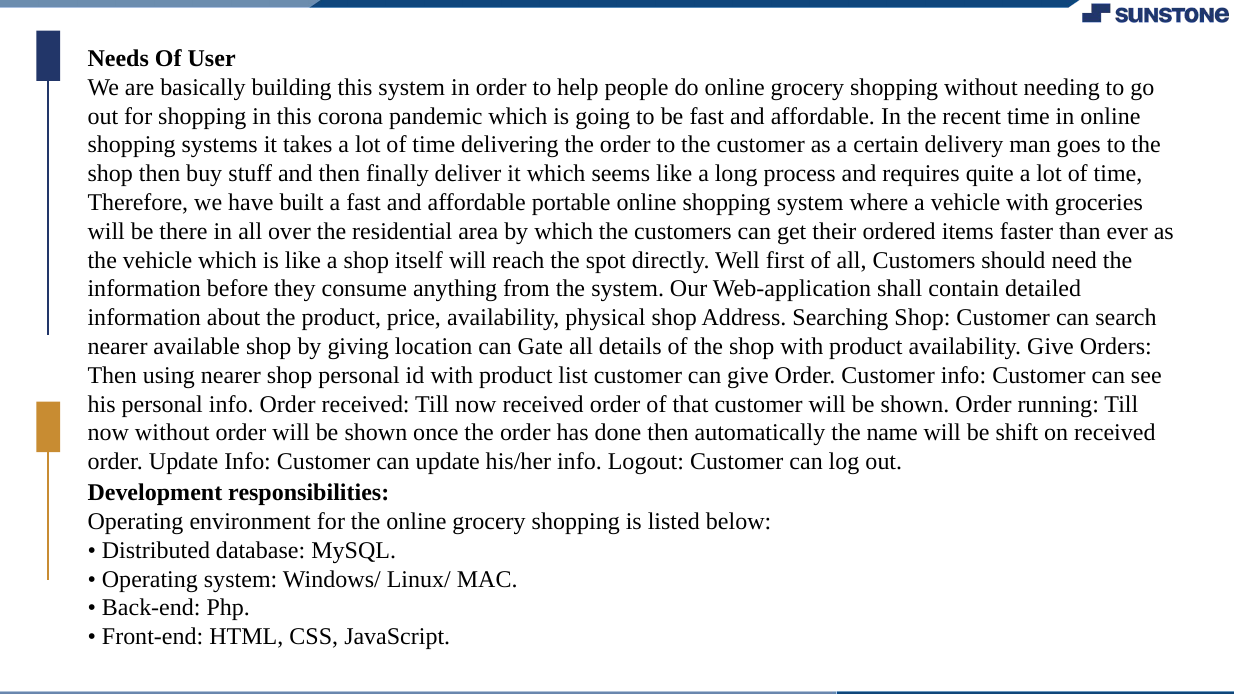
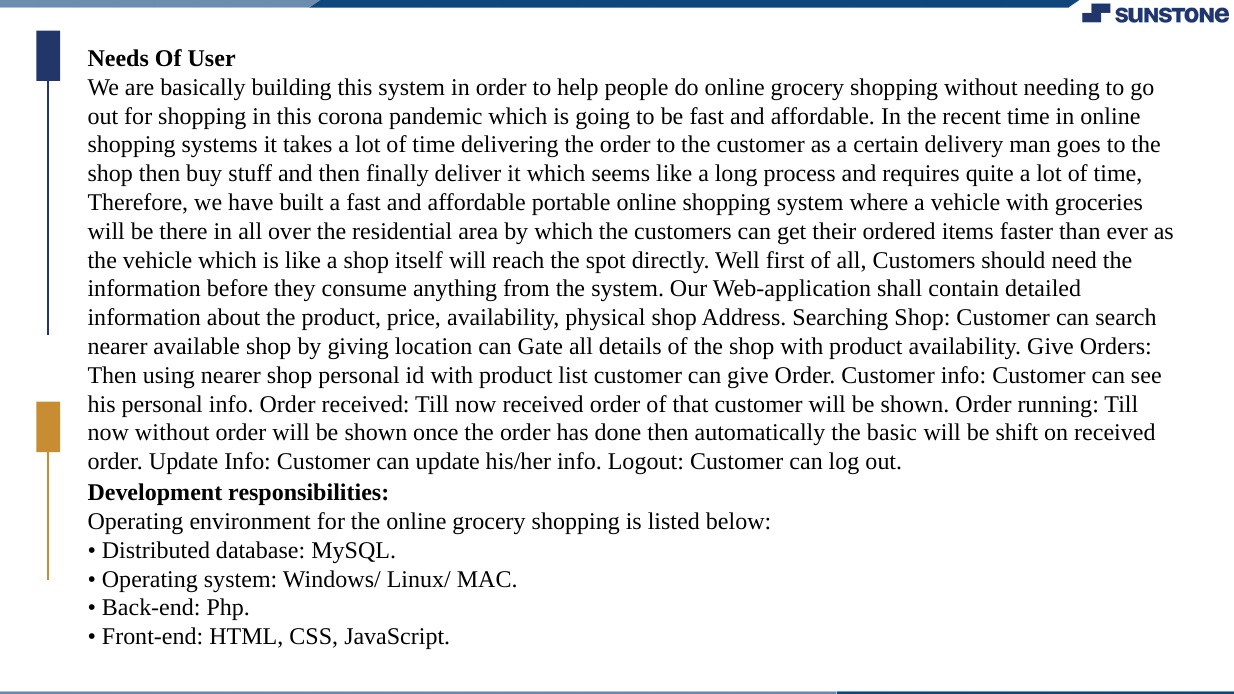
name: name -> basic (892, 433)
